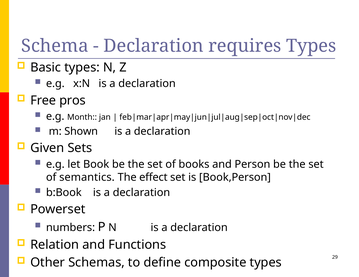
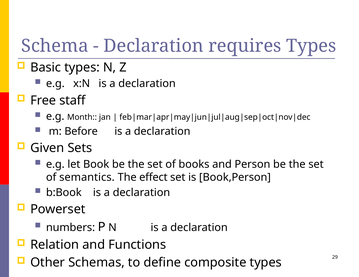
pros: pros -> staff (72, 100)
Shown: Shown -> Before (81, 132)
